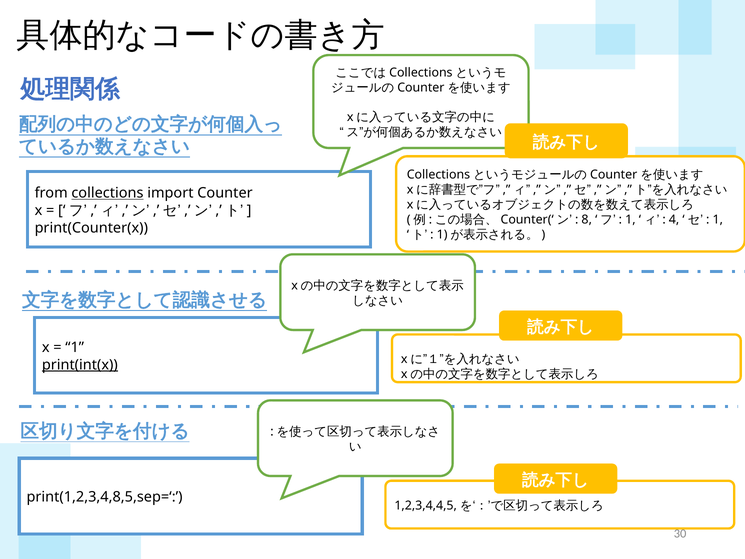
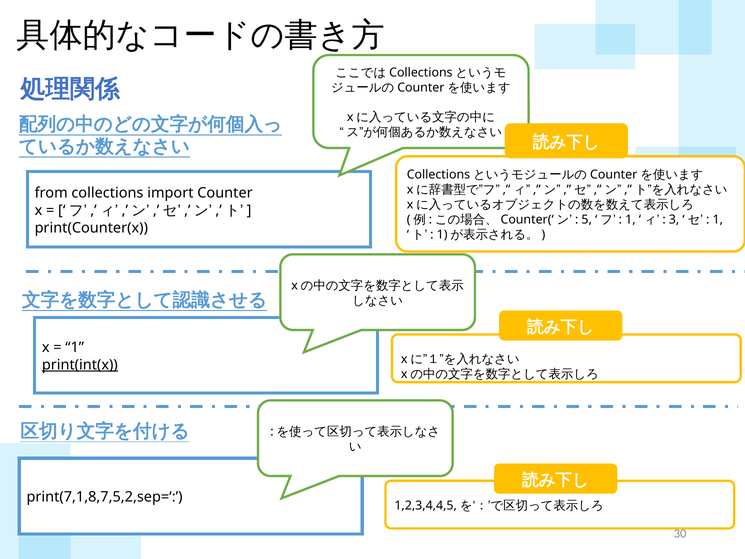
collections underline: present -> none (107, 193)
8: 8 -> 5 (587, 220)
4: 4 -> 3 (674, 220)
print(1,2,3,4,8,5,sep=‘: print(1,2,3,4,8,5,sep=‘ -> print(7,1,8,7,5,2,sep=‘ (105, 497)
